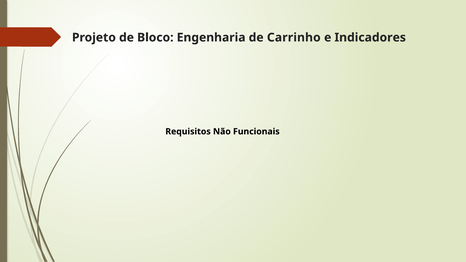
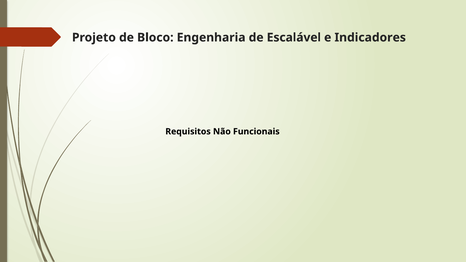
Carrinho: Carrinho -> Escalável (294, 38)
